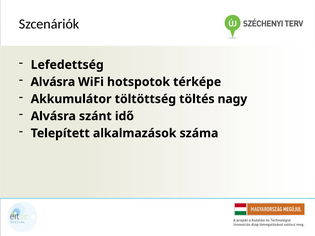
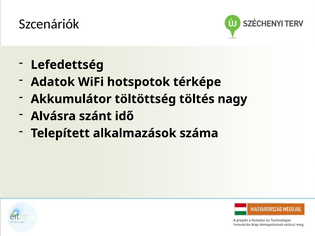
Alvásra: Alvásra -> Adatok (53, 82)
